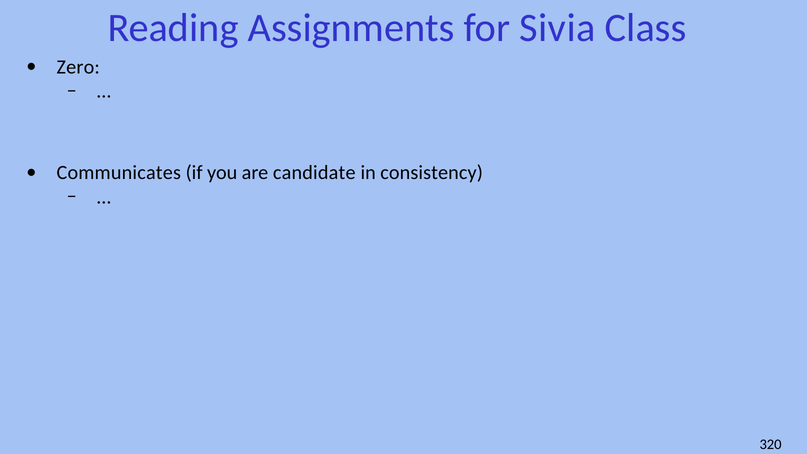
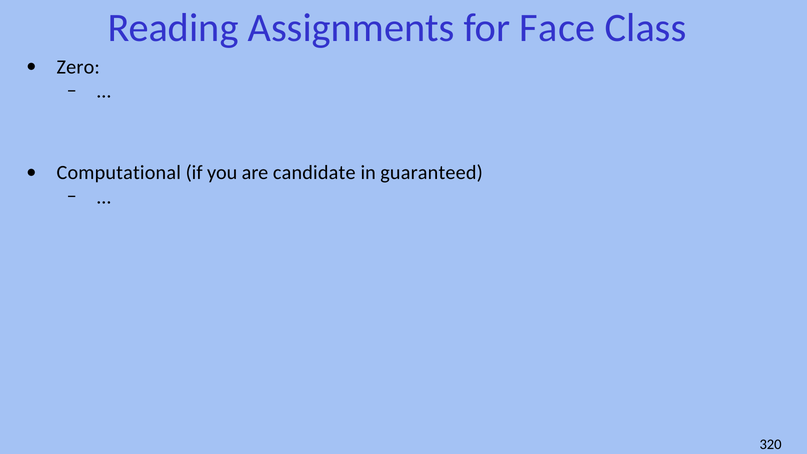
Sivia: Sivia -> Face (557, 28)
Communicates: Communicates -> Computational (119, 173)
consistency: consistency -> guaranteed (432, 173)
